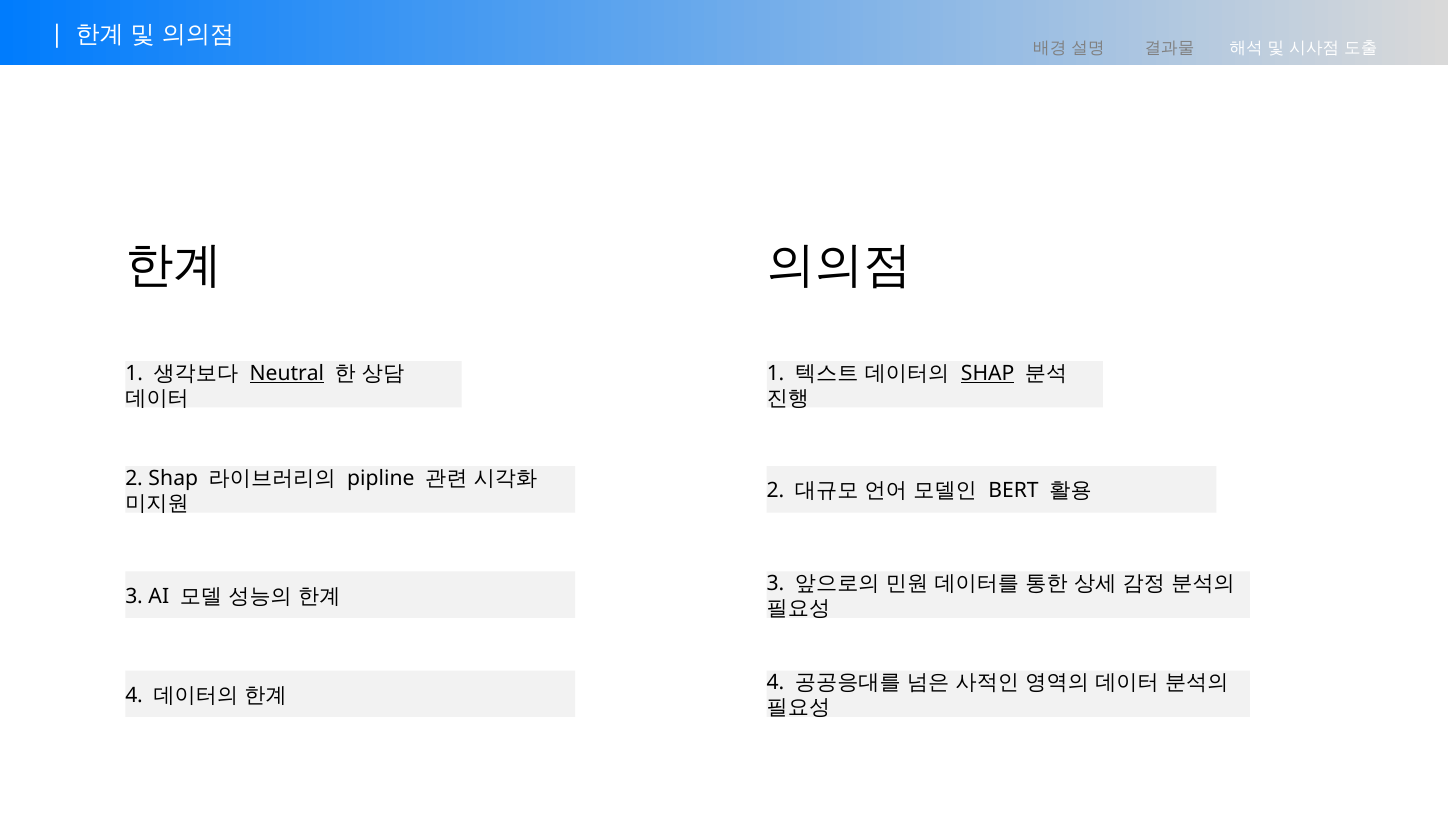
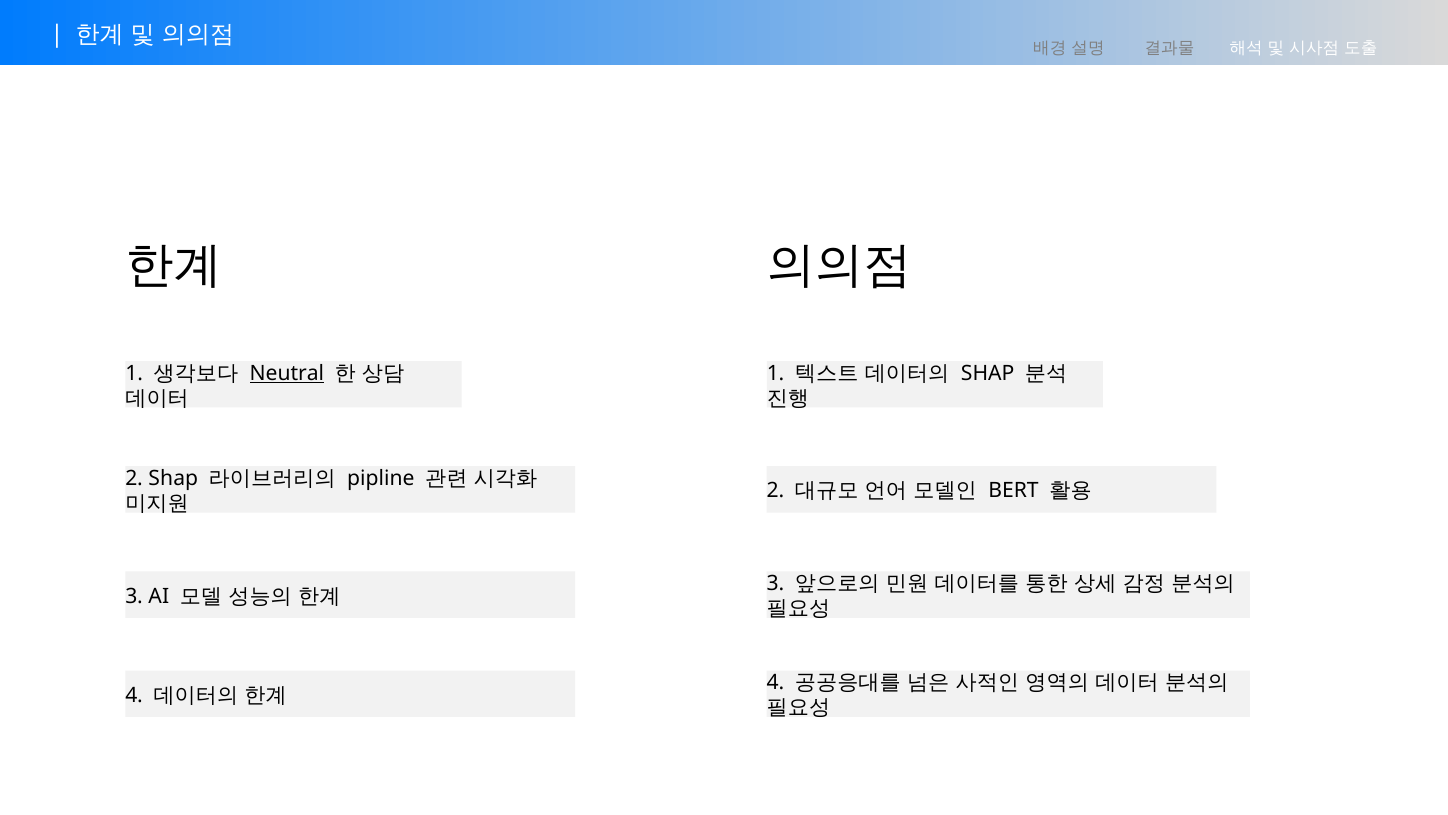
SHAP underline: present -> none (988, 373)
